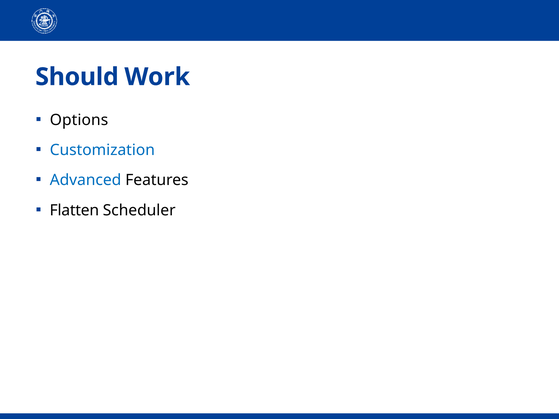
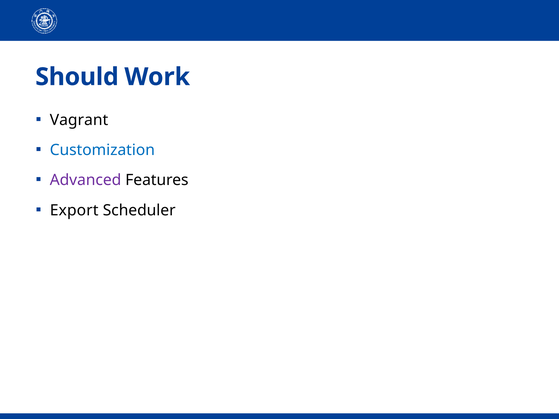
Options: Options -> Vagrant (79, 120)
Advanced colour: blue -> purple (86, 180)
Flatten: Flatten -> Export (74, 210)
